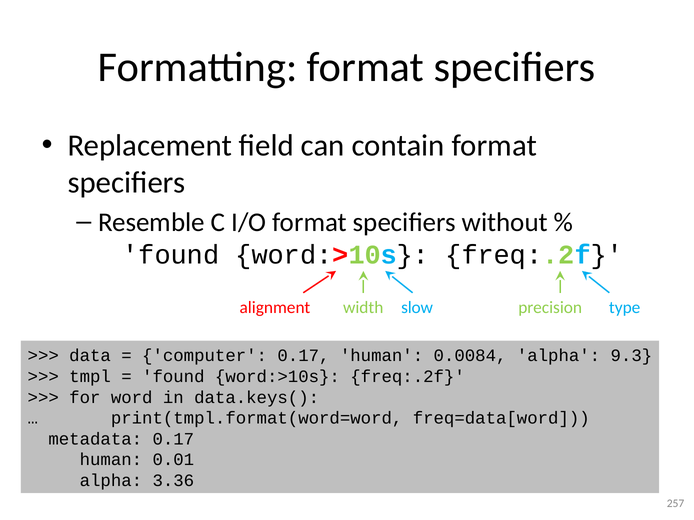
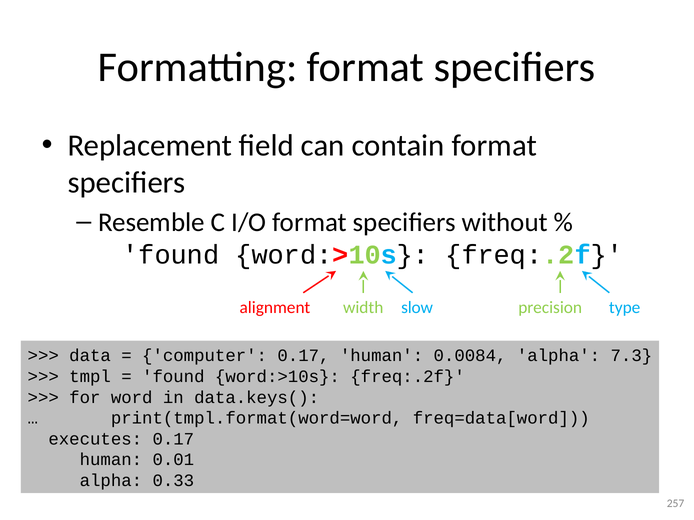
9.3: 9.3 -> 7.3 (631, 356)
metadata: metadata -> executes (95, 439)
3.36: 3.36 -> 0.33 (173, 481)
